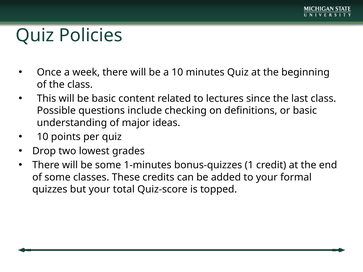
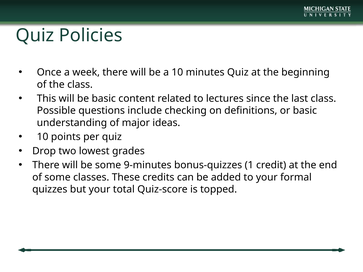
1-minutes: 1-minutes -> 9-minutes (148, 165)
